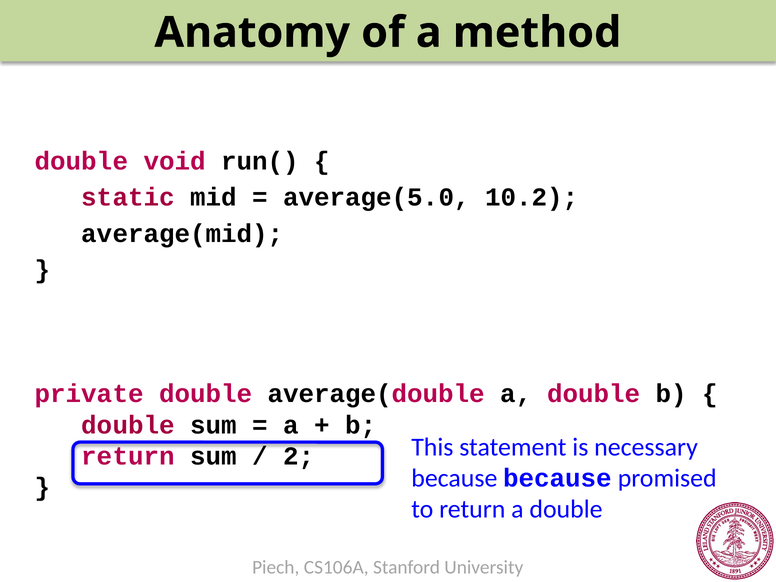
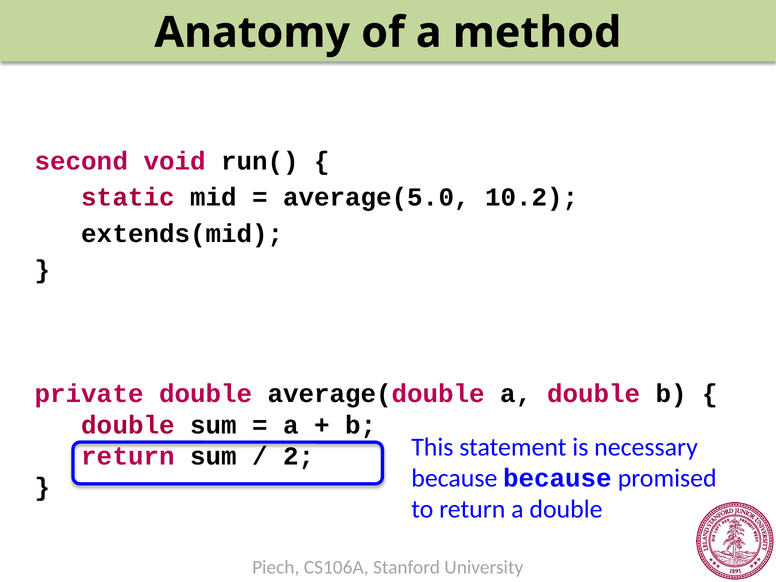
double: double -> second (81, 161)
average(mid: average(mid -> extends(mid (182, 234)
